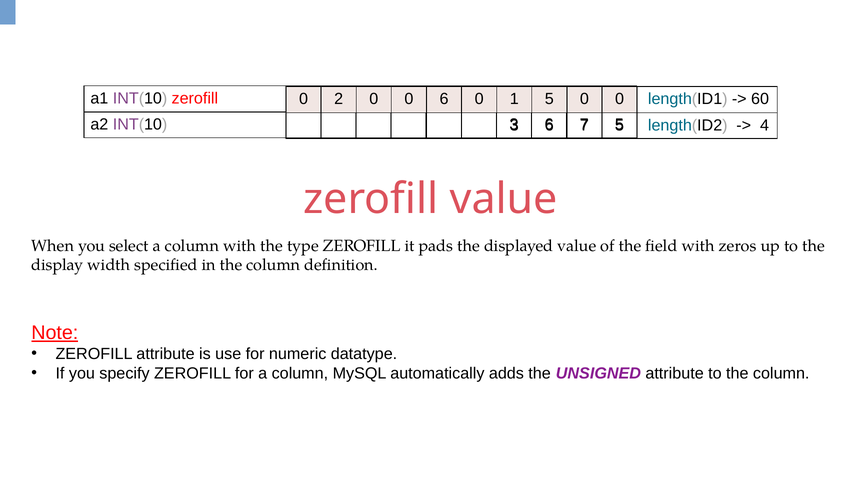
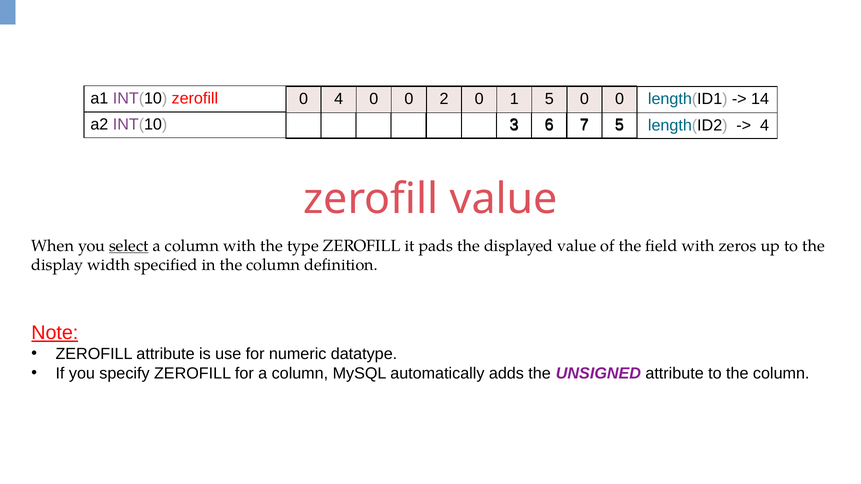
0 2: 2 -> 4 (339, 99)
0 6: 6 -> 2 (444, 99)
60: 60 -> 14 (760, 99)
select underline: none -> present (129, 246)
